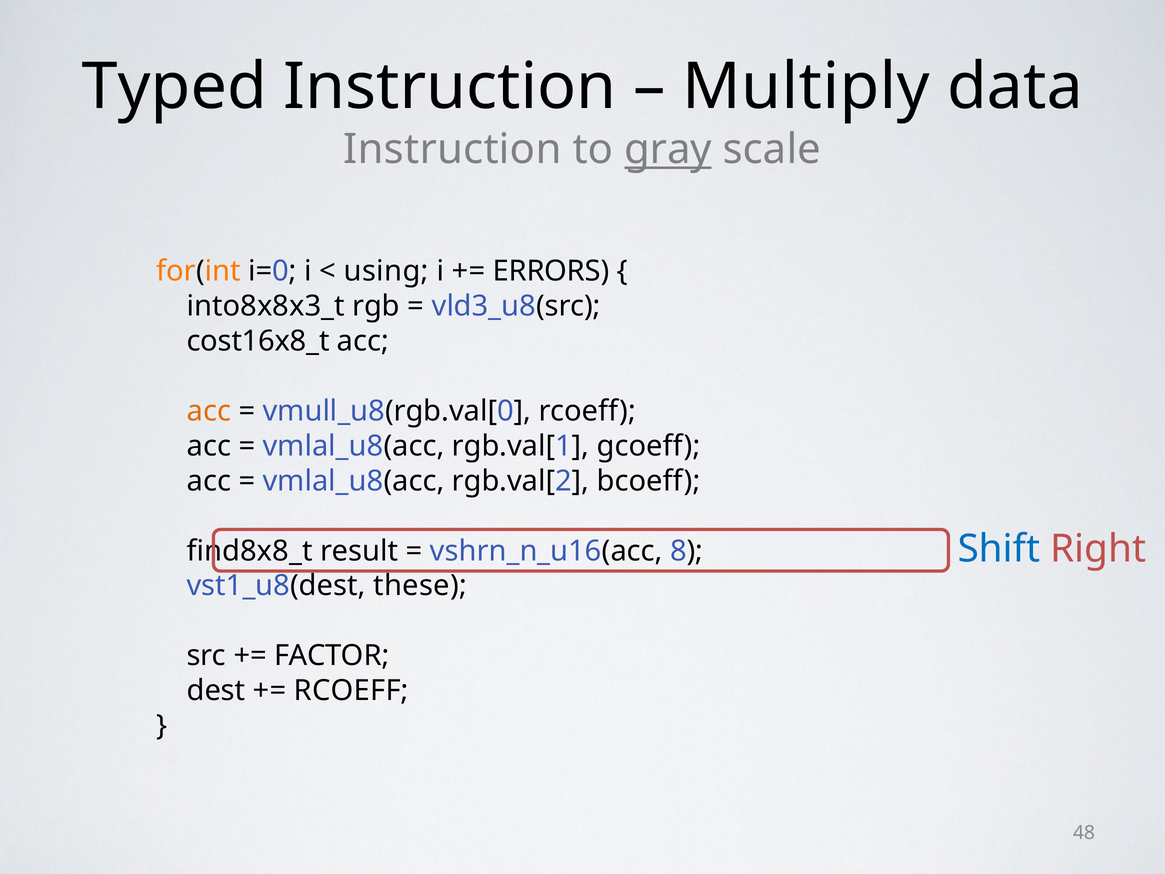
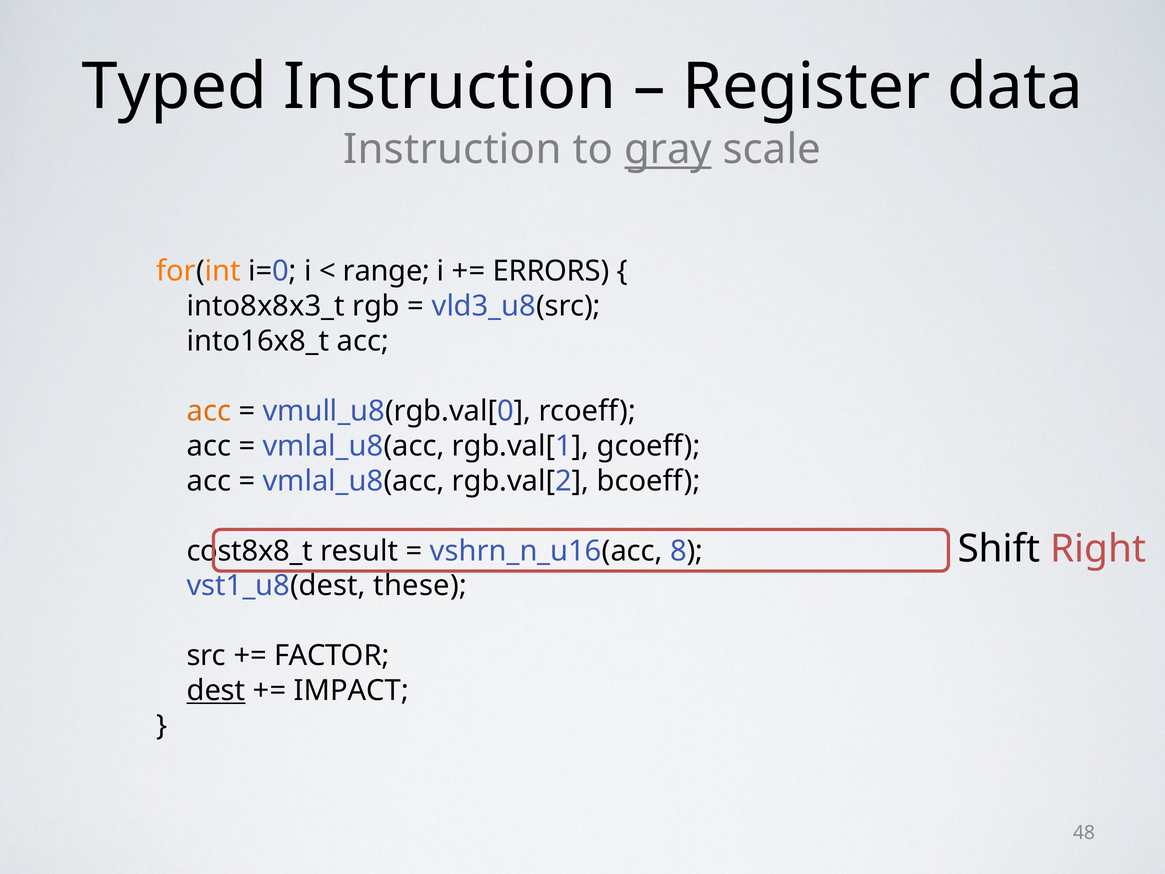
Multiply: Multiply -> Register (806, 87)
using: using -> range (387, 271)
cost16x8_t: cost16x8_t -> into16x8_t (258, 341)
Shift colour: blue -> black (999, 549)
find8x8_t: find8x8_t -> cost8x8_t (250, 551)
dest underline: none -> present (216, 691)
RCOEFF: RCOEFF -> IMPACT (351, 691)
